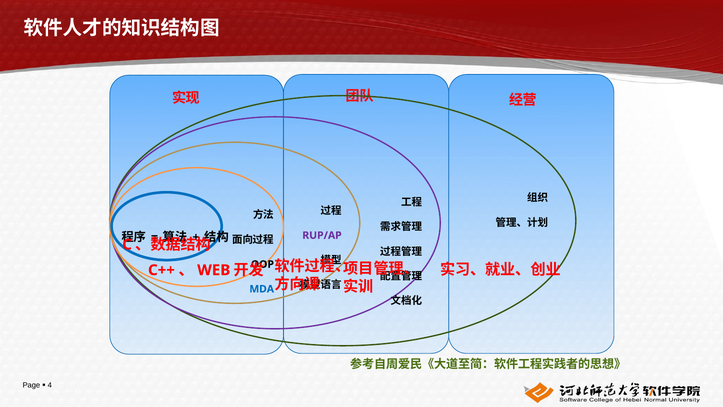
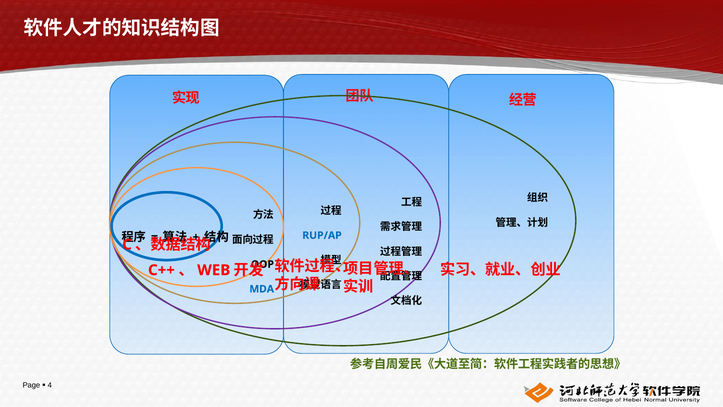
RUP/AP colour: purple -> blue (322, 235)
